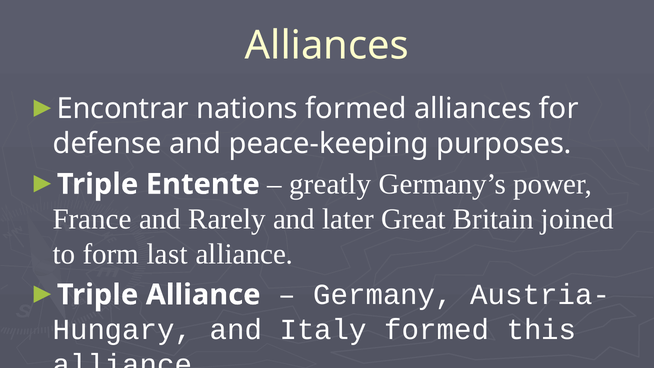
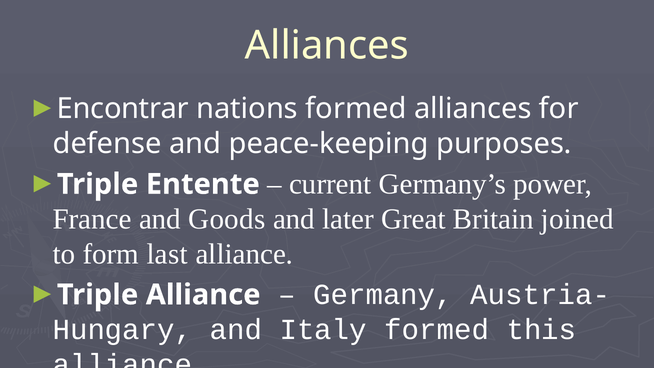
greatly: greatly -> current (330, 184)
Rarely: Rarely -> Goods (227, 219)
